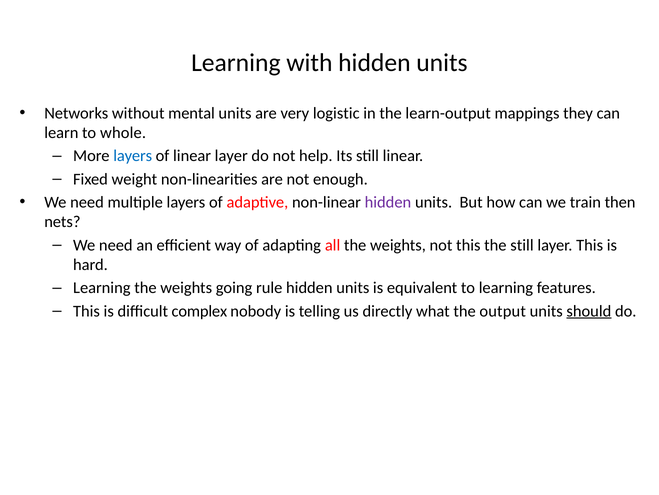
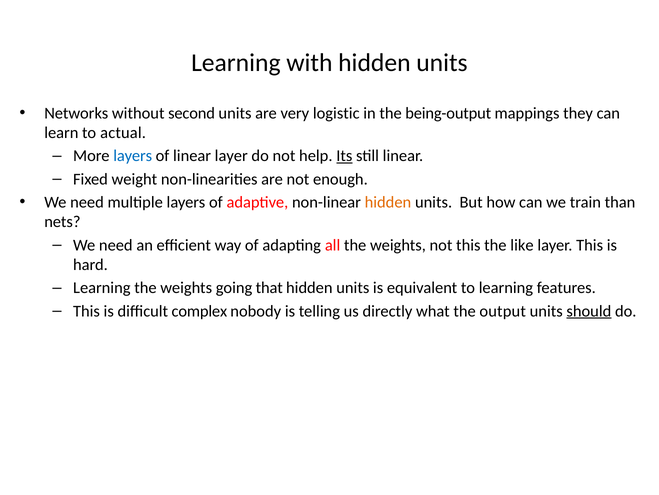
mental: mental -> second (192, 113)
learn-output: learn-output -> being-output (448, 113)
whole: whole -> actual (123, 133)
Its underline: none -> present (344, 156)
hidden colour: purple -> orange (388, 202)
then: then -> than (620, 202)
the still: still -> like (522, 245)
rule: rule -> that (269, 288)
